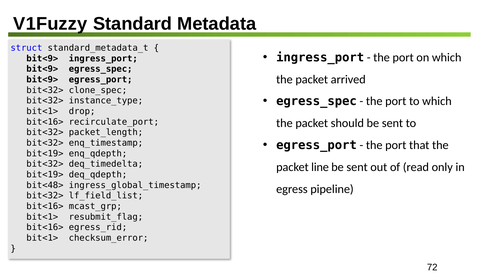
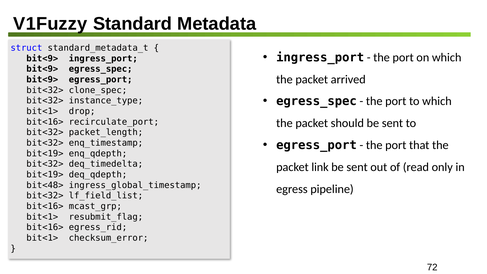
line: line -> link (320, 167)
